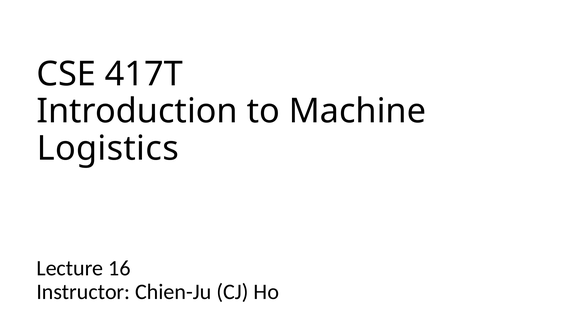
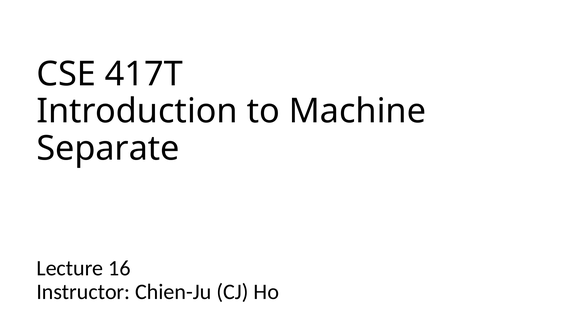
Logistics: Logistics -> Separate (108, 148)
